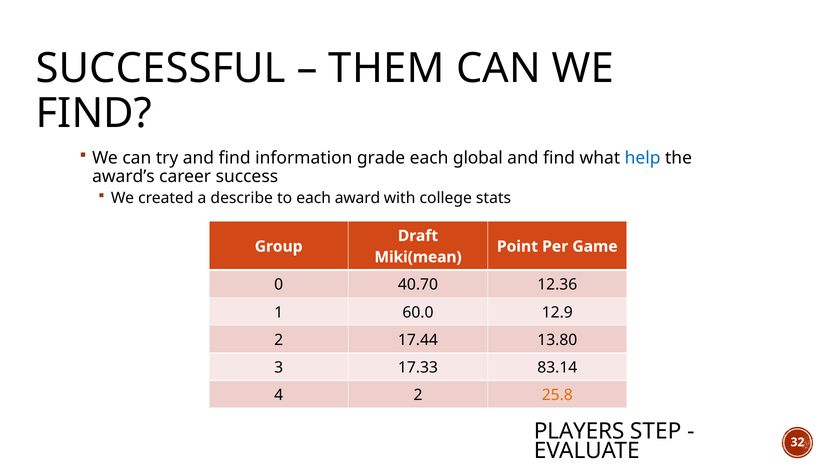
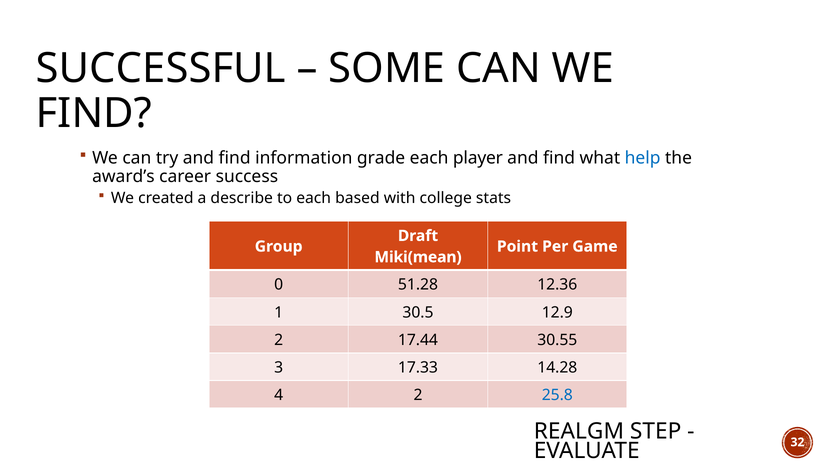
THEM: THEM -> SOME (387, 69)
global: global -> player (478, 158)
award: award -> based (357, 198)
40.70: 40.70 -> 51.28 (418, 285)
60.0: 60.0 -> 30.5 (418, 312)
13.80: 13.80 -> 30.55 (557, 340)
83.14: 83.14 -> 14.28 (557, 368)
25.8 colour: orange -> blue (557, 395)
PLAYERS: PLAYERS -> REALGM (579, 431)
